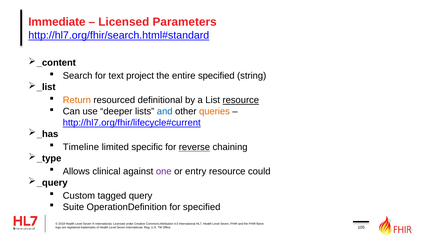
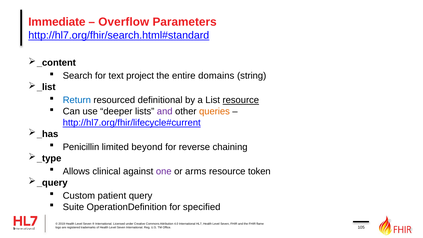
Licensed: Licensed -> Overflow (124, 22)
entire specified: specified -> domains (216, 76)
Return colour: orange -> blue (77, 100)
and colour: blue -> purple (165, 111)
Timeline: Timeline -> Penicillin (81, 147)
specific: specific -> beyond (147, 147)
reverse underline: present -> none (194, 147)
entry: entry -> arms (196, 171)
could: could -> token (259, 171)
tagged: tagged -> patient (112, 196)
